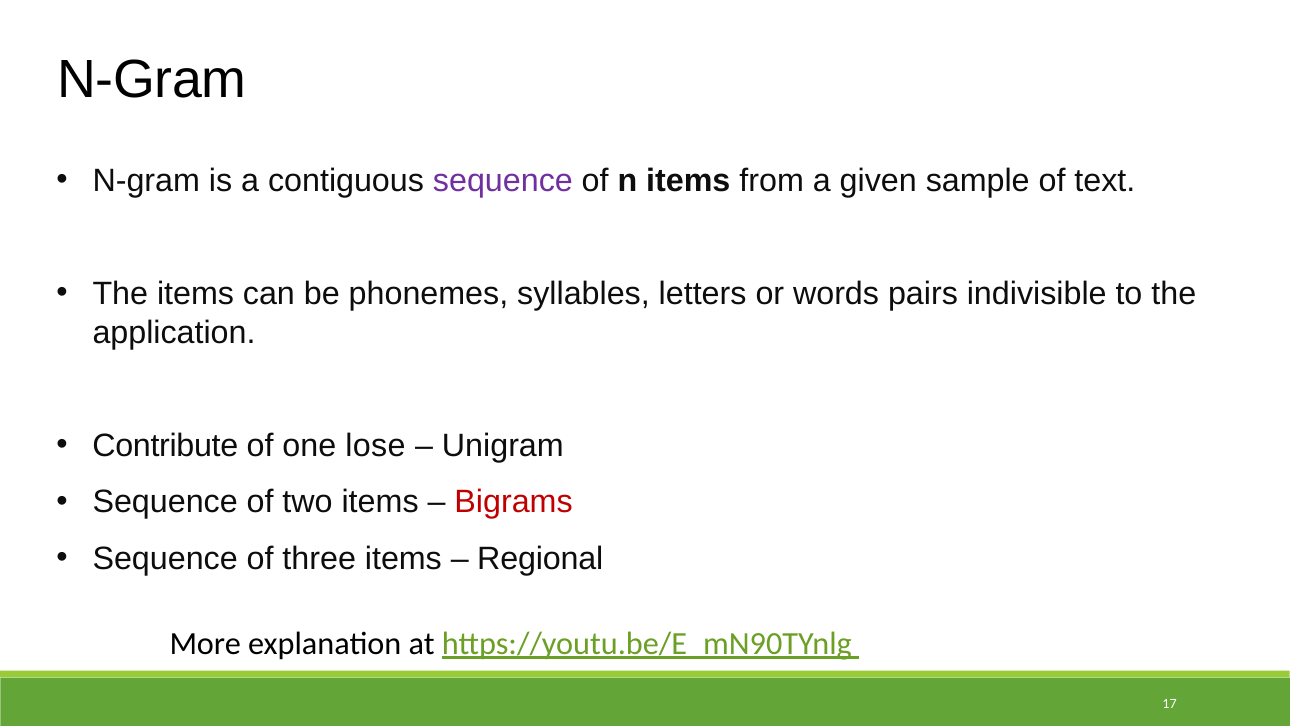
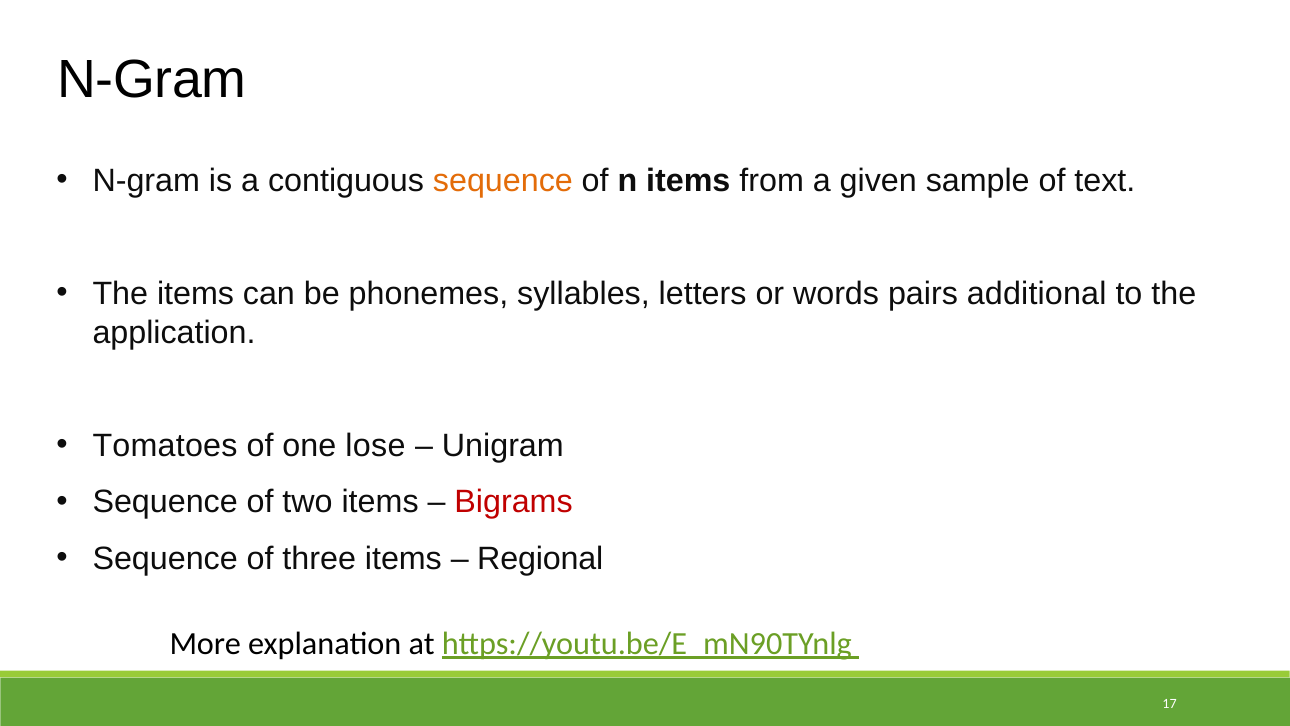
sequence colour: purple -> orange (503, 180)
indivisible: indivisible -> additional (1037, 294)
Contribute: Contribute -> Tomatoes (165, 445)
